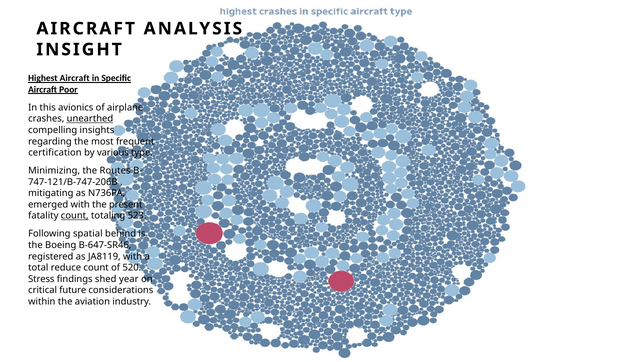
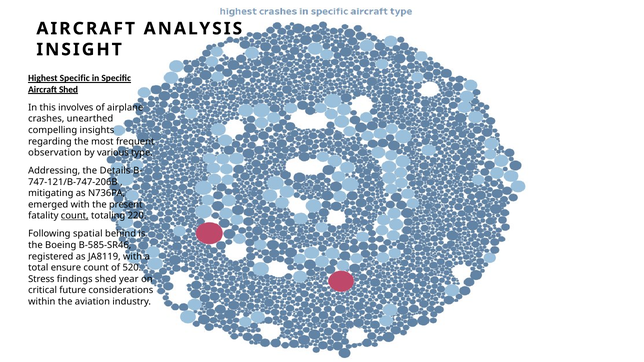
Highest Aircraft: Aircraft -> Specific (75, 78)
Aircraft Poor: Poor -> Shed (68, 90)
avionics: avionics -> involves (76, 108)
unearthed underline: present -> none (90, 119)
certification: certification -> observation (55, 153)
Minimizing: Minimizing -> Addressing (54, 171)
Routes: Routes -> Details (115, 171)
523: 523 -> 220 (137, 216)
B-647-SR46: B-647-SR46 -> B-585-SR46 (105, 245)
reduce: reduce -> ensure (66, 268)
